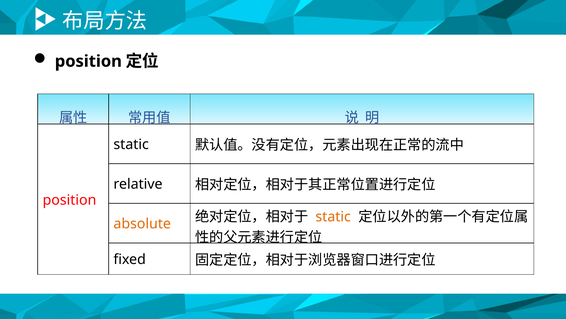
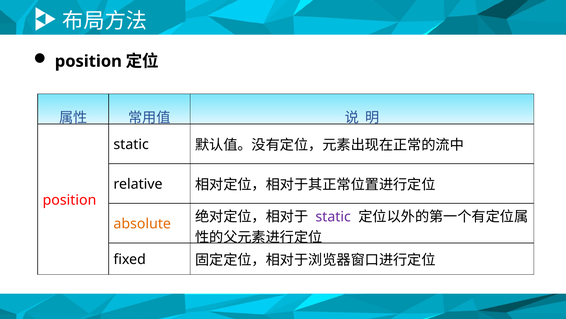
static colour: orange -> purple (333, 217)
